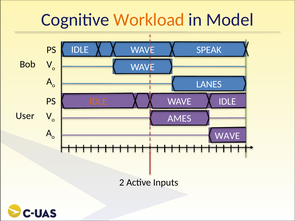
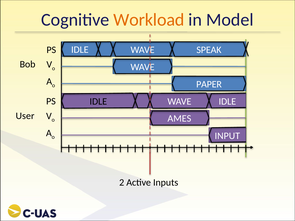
LANES: LANES -> PAPER (209, 84)
IDLE colour: orange -> black (98, 102)
WAVE: WAVE -> INPUT (227, 136)
